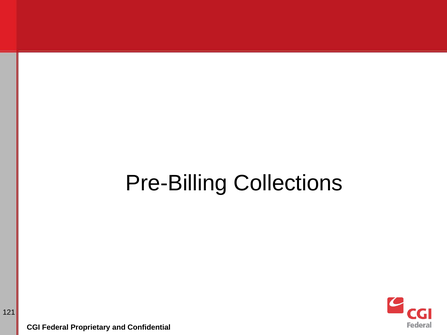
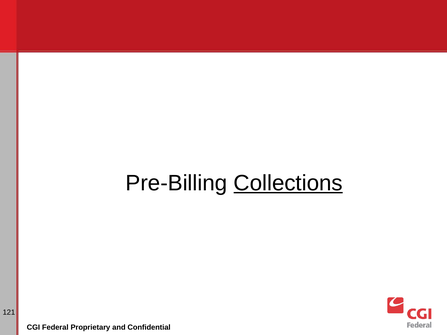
Collections underline: none -> present (288, 183)
